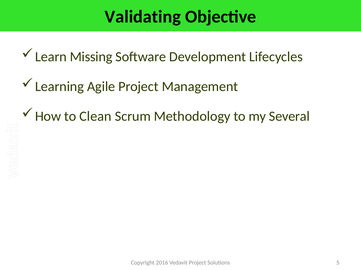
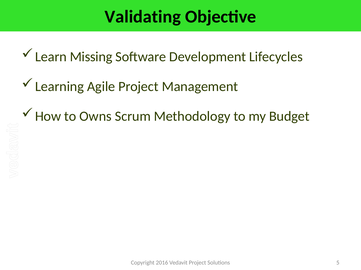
Clean: Clean -> Owns (96, 117)
Several: Several -> Budget (289, 117)
